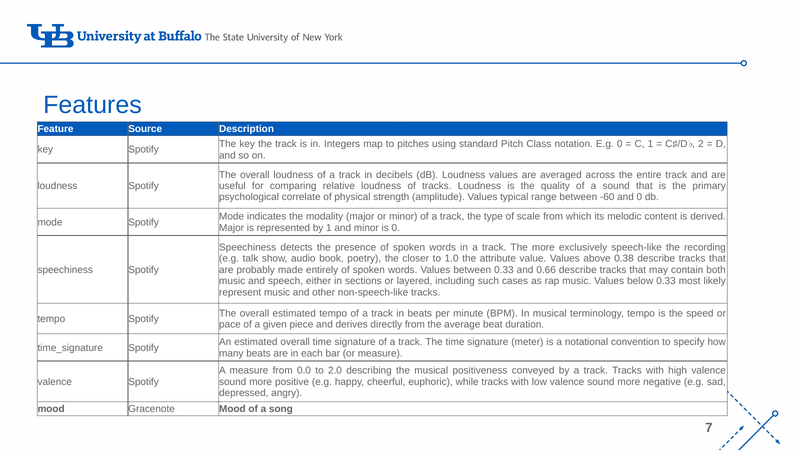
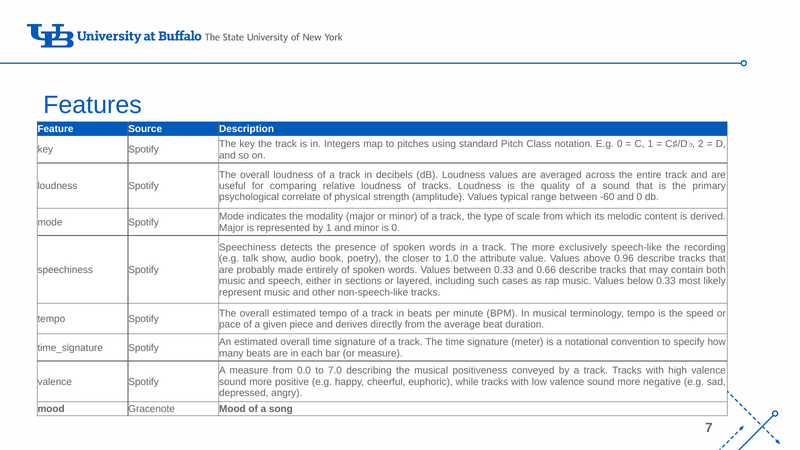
0.38: 0.38 -> 0.96 (624, 259)
2.0: 2.0 -> 7.0 (335, 371)
